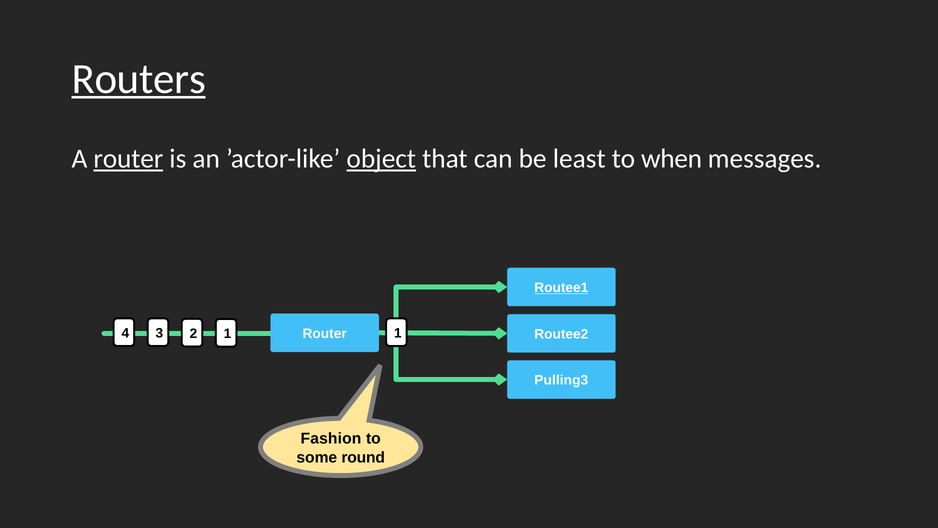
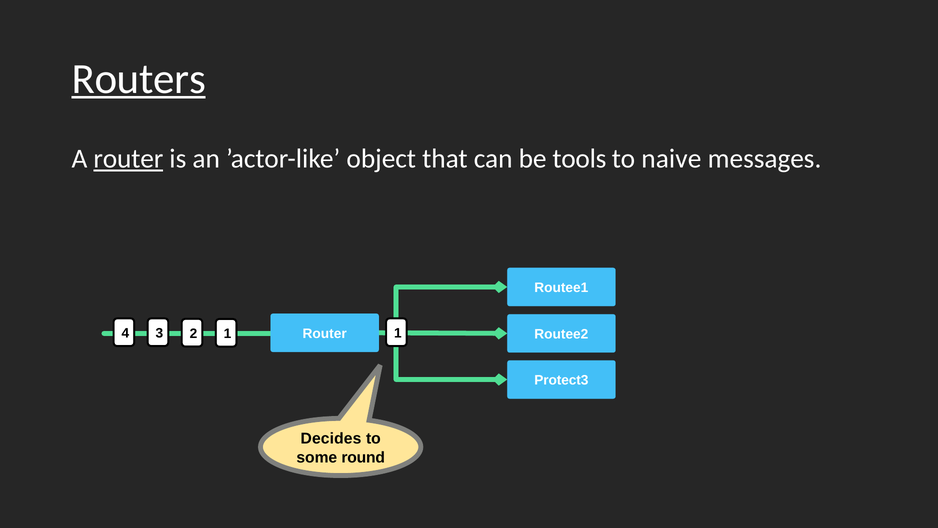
object underline: present -> none (381, 159)
least: least -> tools (579, 159)
when: when -> naive (671, 159)
Routee1 underline: present -> none (561, 288)
Pulling3: Pulling3 -> Protect3 (561, 380)
Fashion: Fashion -> Decides (331, 438)
